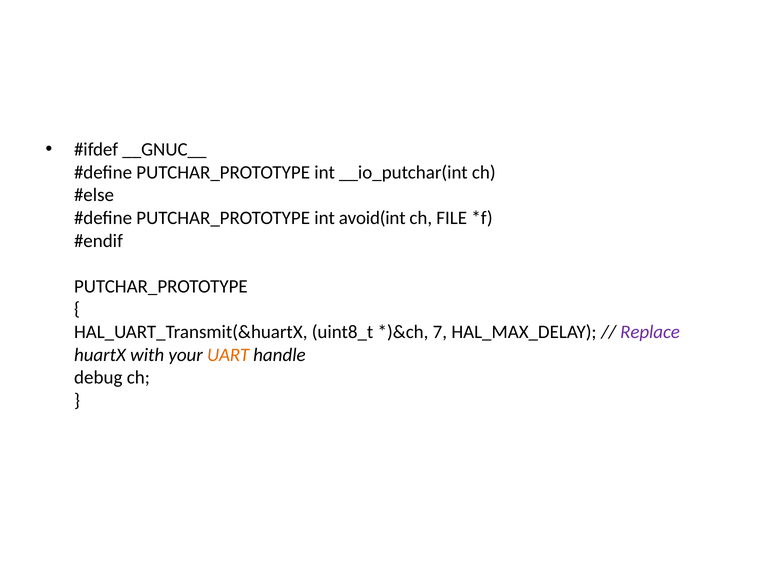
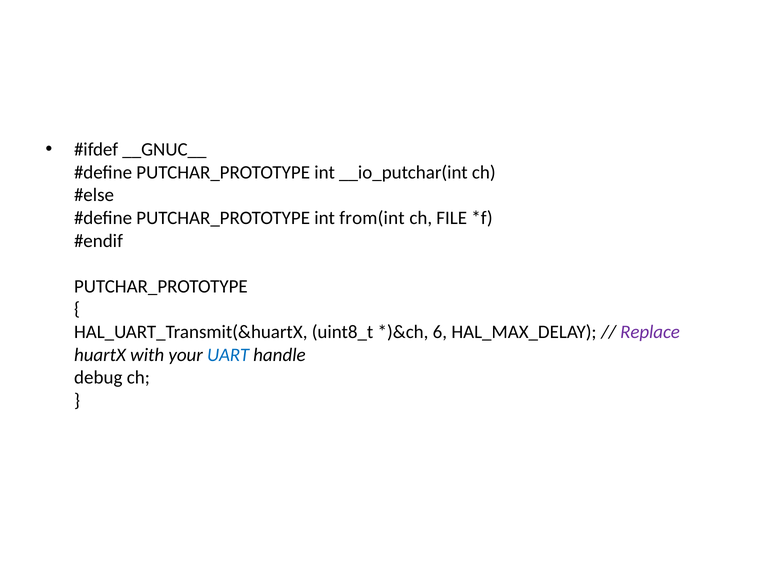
avoid(int: avoid(int -> from(int (372, 218)
7: 7 -> 6 (440, 331)
UART colour: orange -> blue (228, 354)
